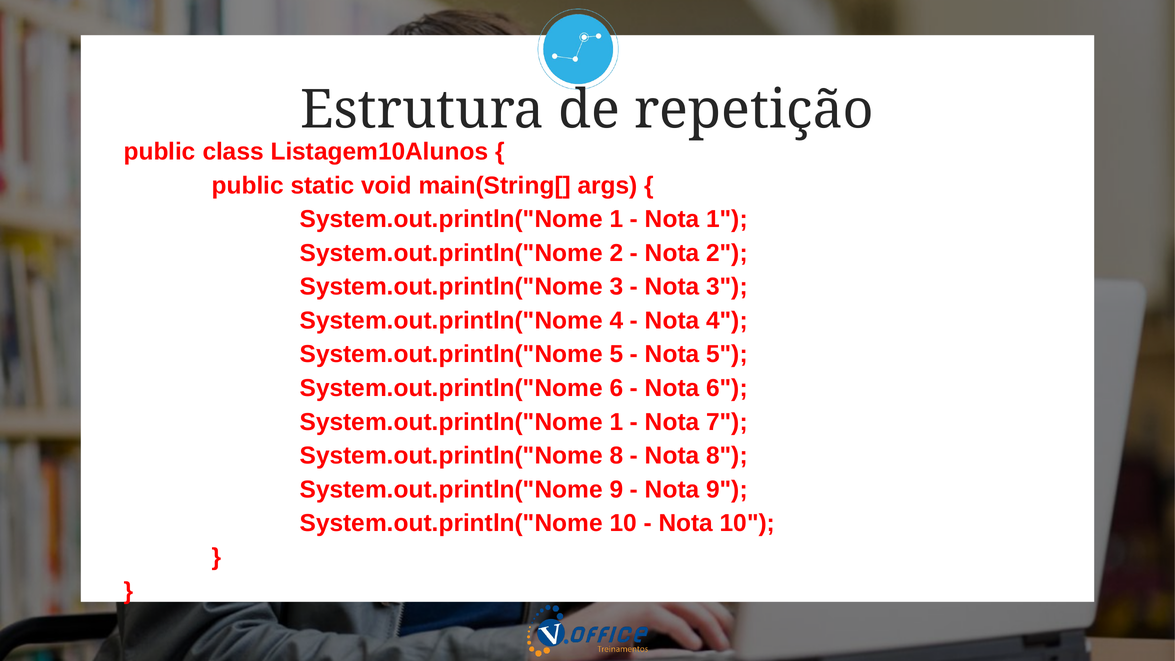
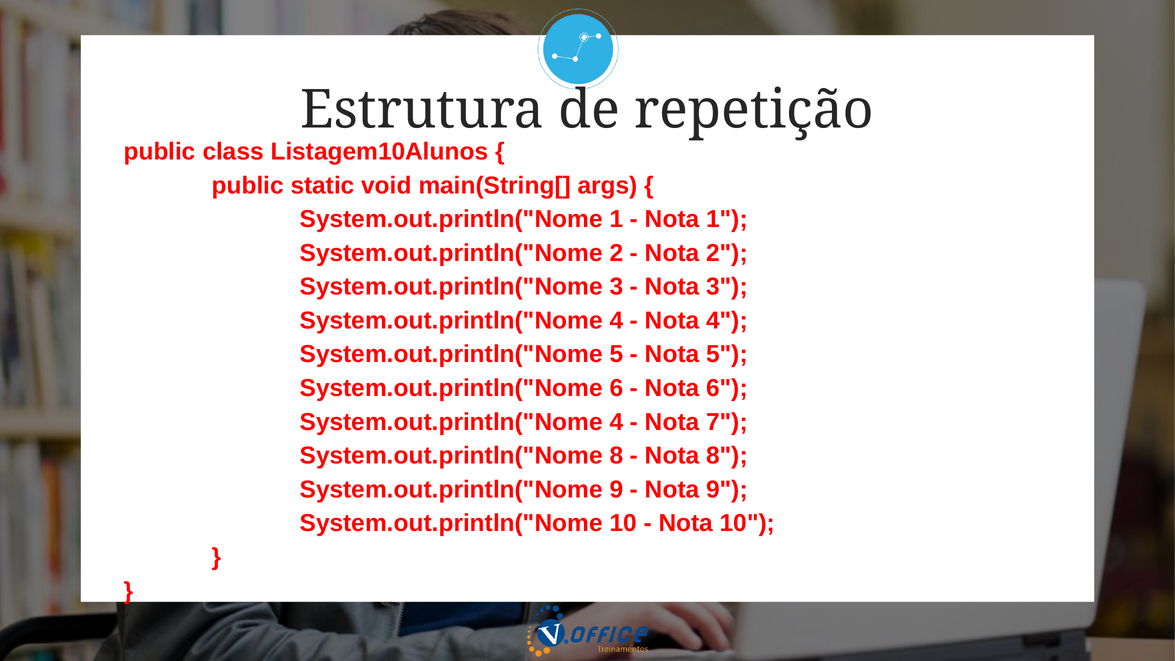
1: 1 -> 4 (616, 422)
